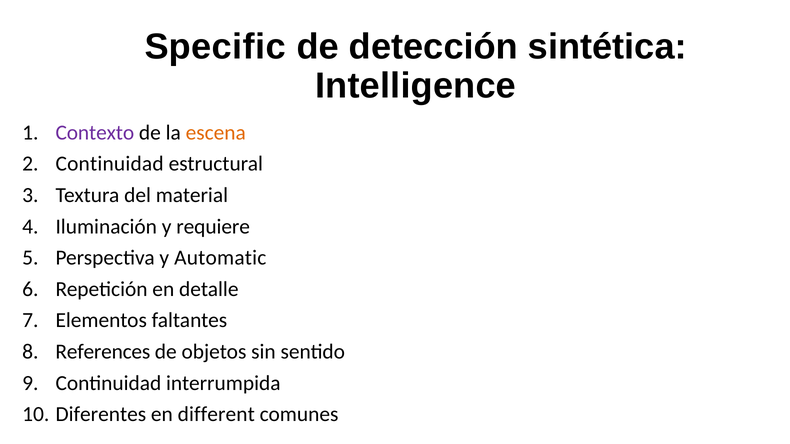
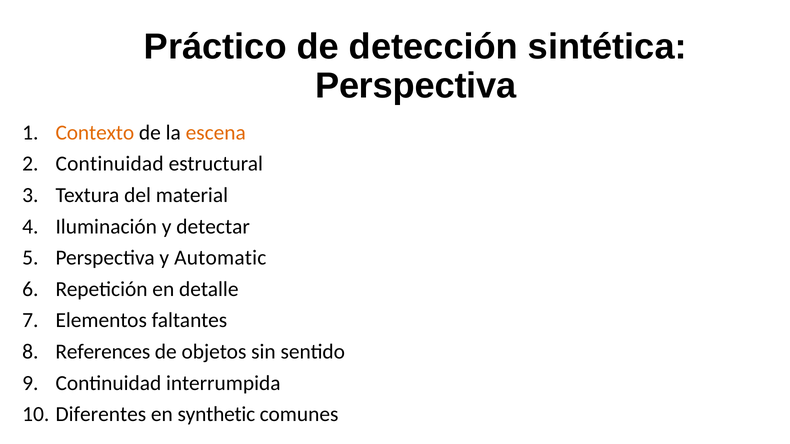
Specific: Specific -> Práctico (215, 47)
Intelligence: Intelligence -> Perspectiva (416, 86)
Contexto colour: purple -> orange (95, 133)
requiere: requiere -> detectar (213, 227)
different: different -> synthetic (216, 415)
